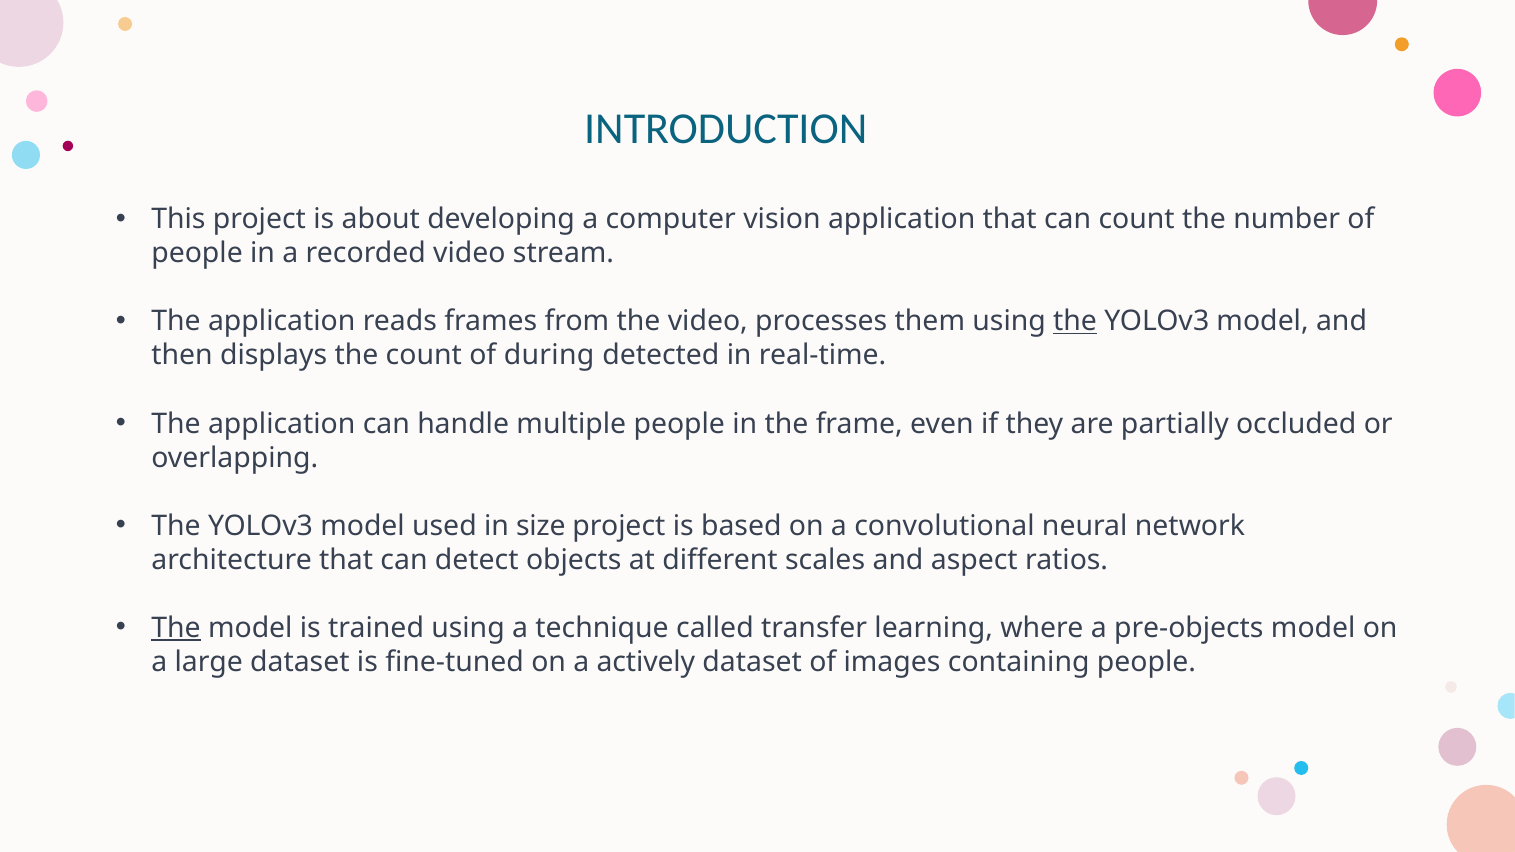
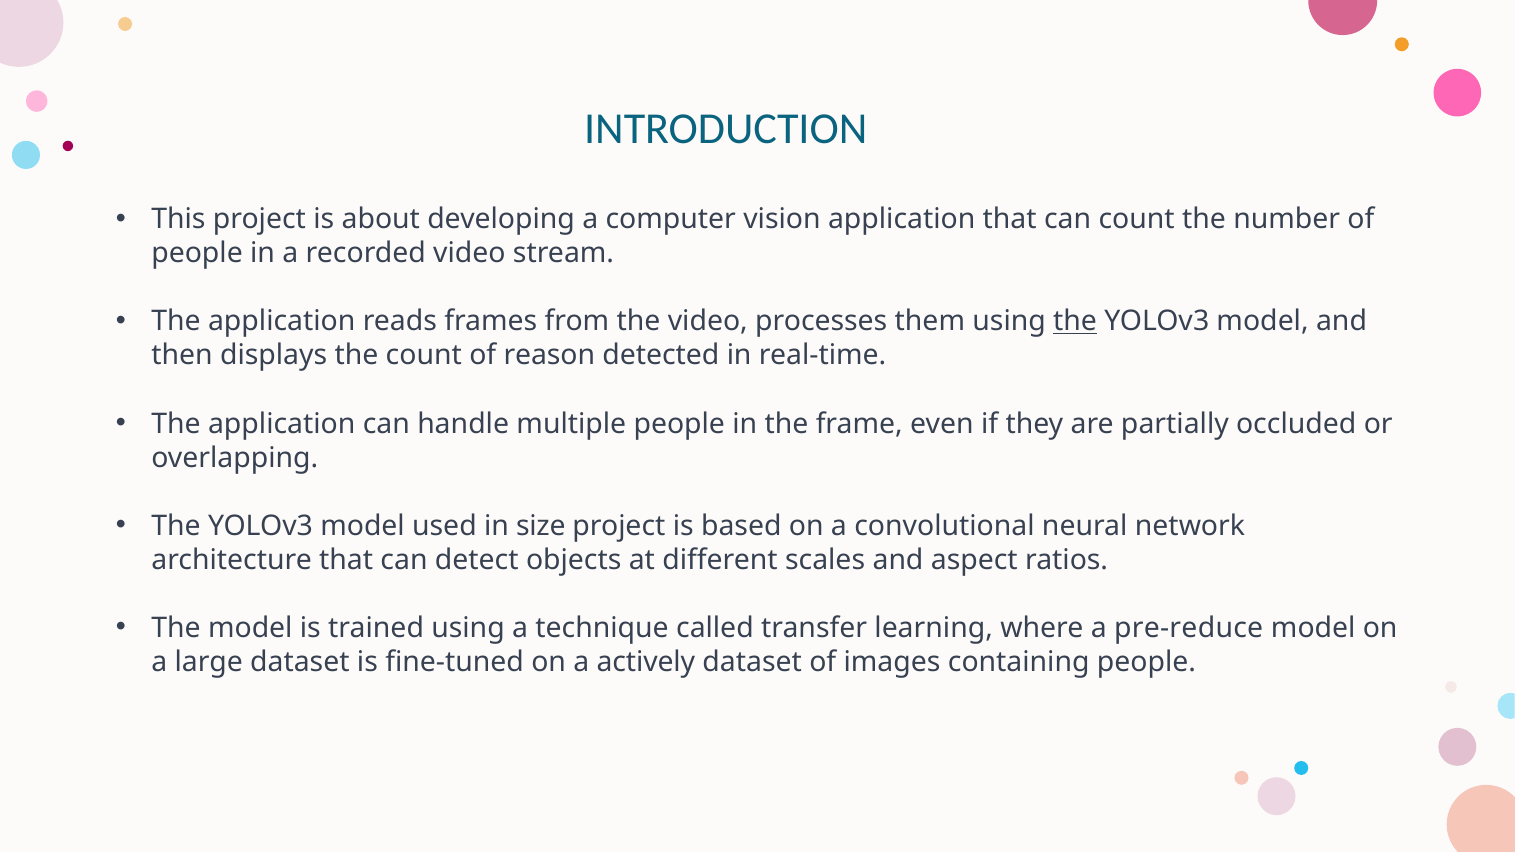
during: during -> reason (549, 356)
The underline: present -> none (176, 628)
pre-objects: pre-objects -> pre-reduce (1189, 628)
